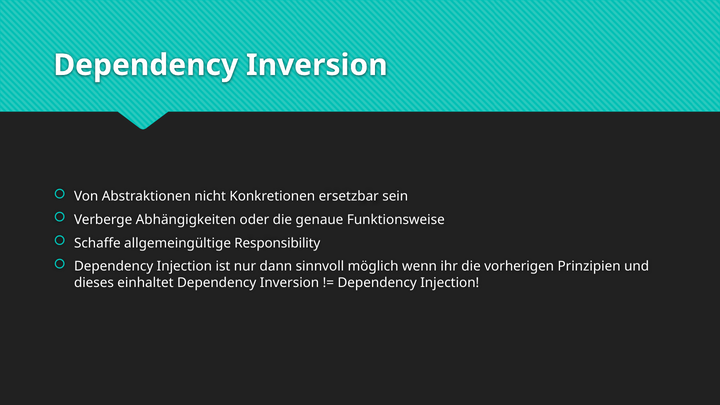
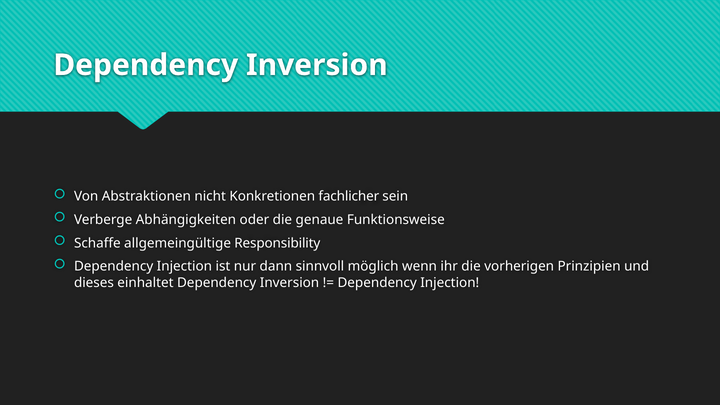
ersetzbar: ersetzbar -> fachlicher (349, 196)
